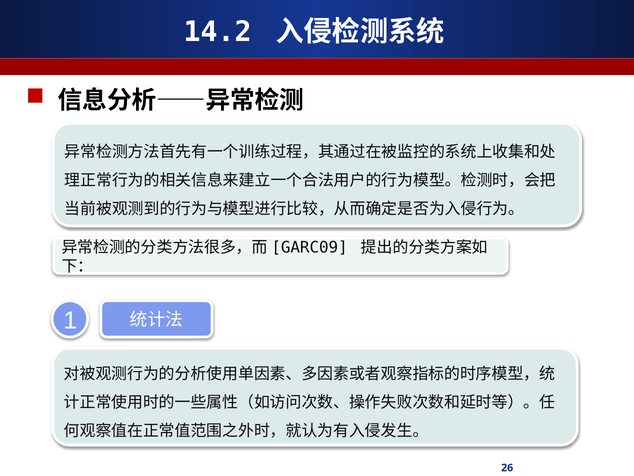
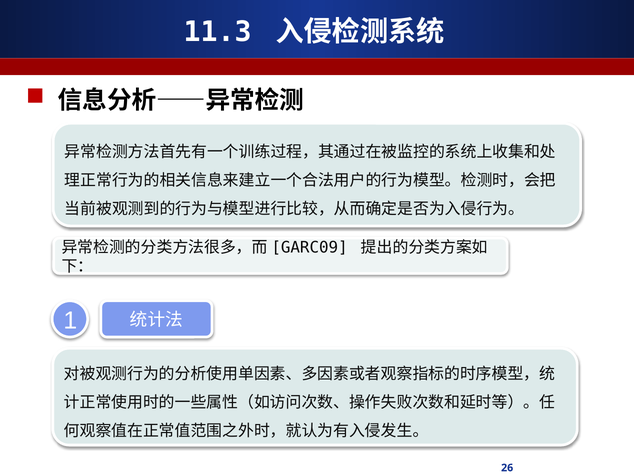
14.2: 14.2 -> 11.3 (218, 32)
